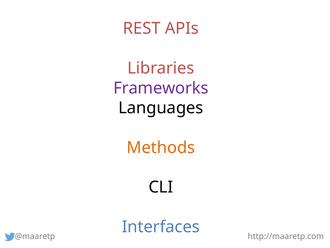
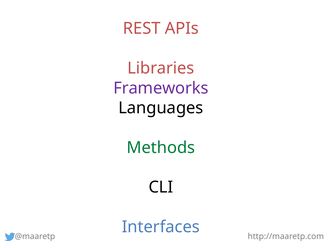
Methods colour: orange -> green (161, 147)
